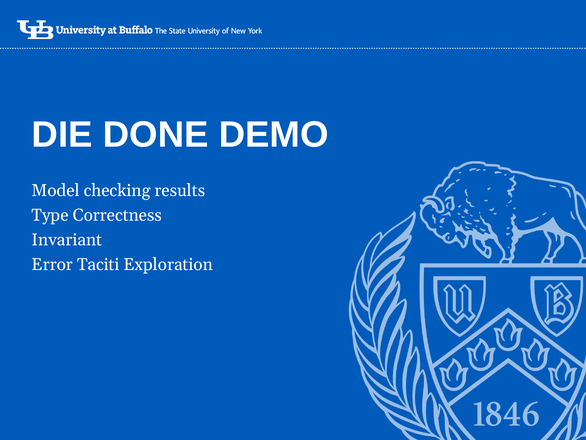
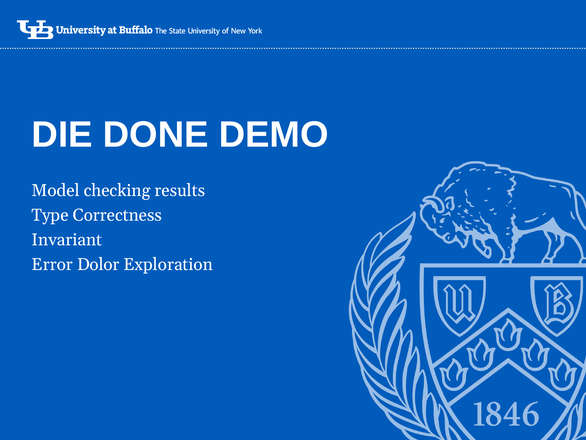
Taciti: Taciti -> Dolor (98, 264)
